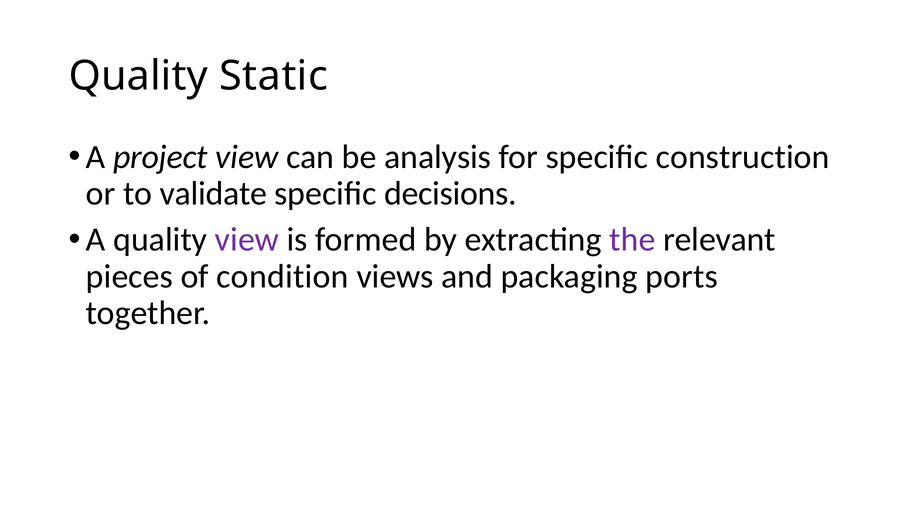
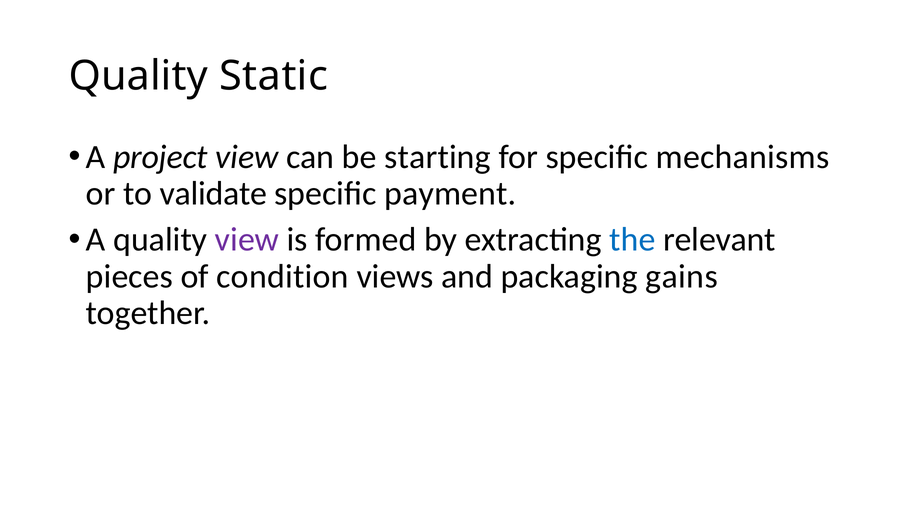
analysis: analysis -> starting (438, 157)
construction: construction -> mechanisms (743, 157)
decisions: decisions -> payment (450, 194)
the colour: purple -> blue (632, 240)
ports: ports -> gains (682, 276)
